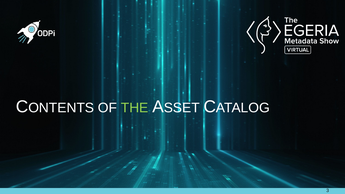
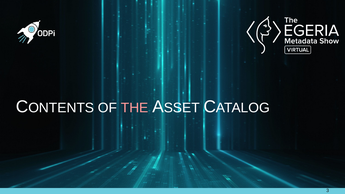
THE colour: light green -> pink (135, 108)
